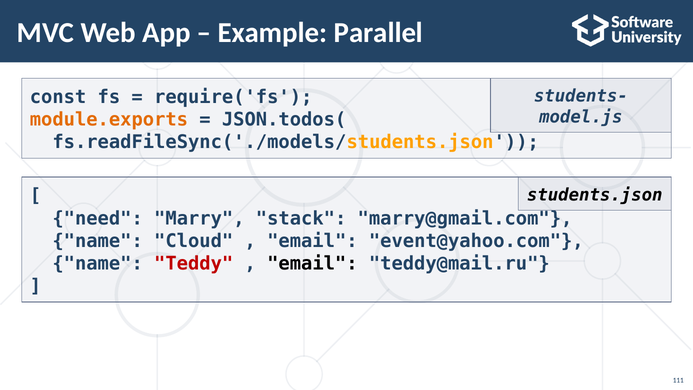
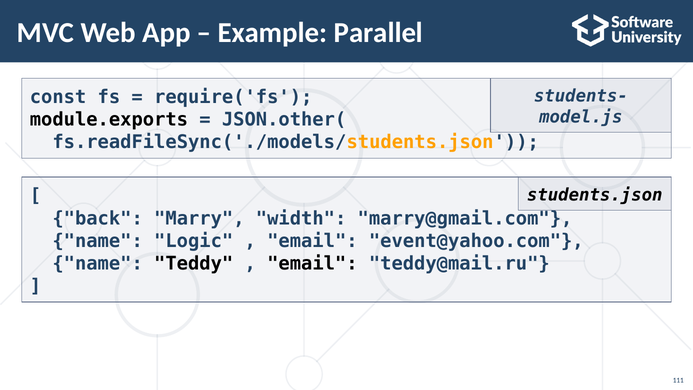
module.exports colour: orange -> black (109, 120)
JSON.todos(: JSON.todos( -> JSON.other( (284, 120)
need: need -> back (98, 218)
stack: stack -> width (301, 218)
Cloud: Cloud -> Logic (194, 241)
Teddy colour: red -> black (194, 263)
